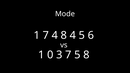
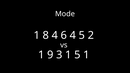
1 7: 7 -> 8 (46, 35)
4 8: 8 -> 6 (64, 35)
6: 6 -> 2 (91, 35)
0: 0 -> 9 (50, 55)
3 7: 7 -> 1 (68, 55)
5 8: 8 -> 1 (86, 55)
